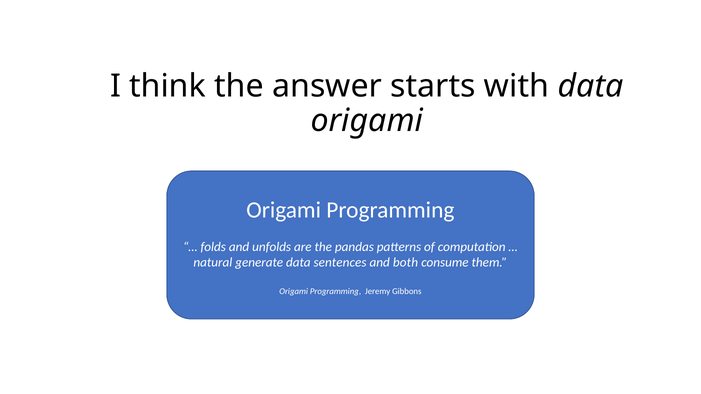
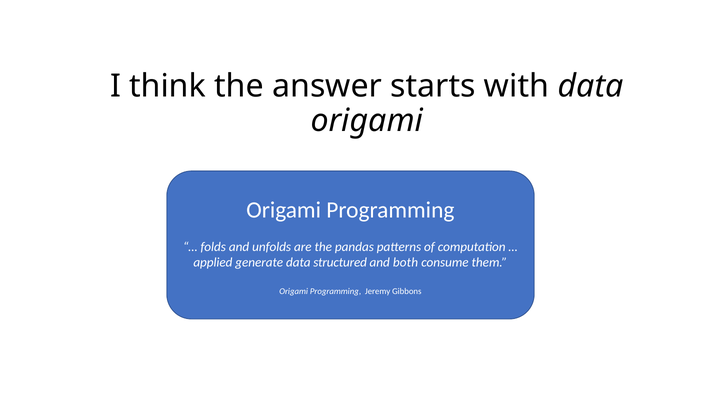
natural: natural -> applied (213, 263)
sentences: sentences -> structured (340, 263)
